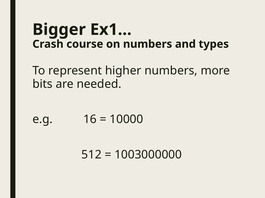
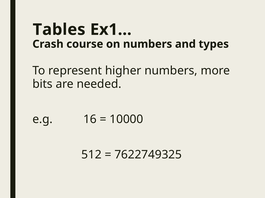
Bigger: Bigger -> Tables (59, 30)
1003000000: 1003000000 -> 7622749325 (148, 155)
